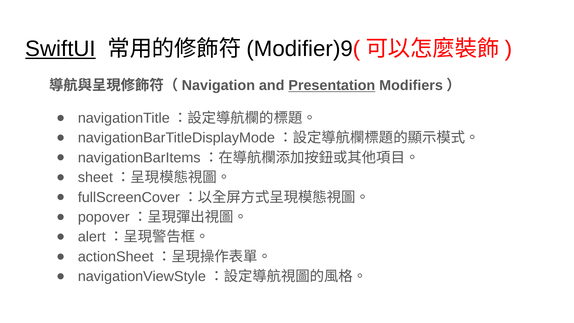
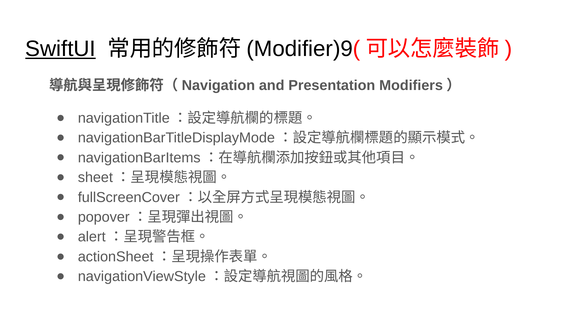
Presentation underline: present -> none (332, 85)
